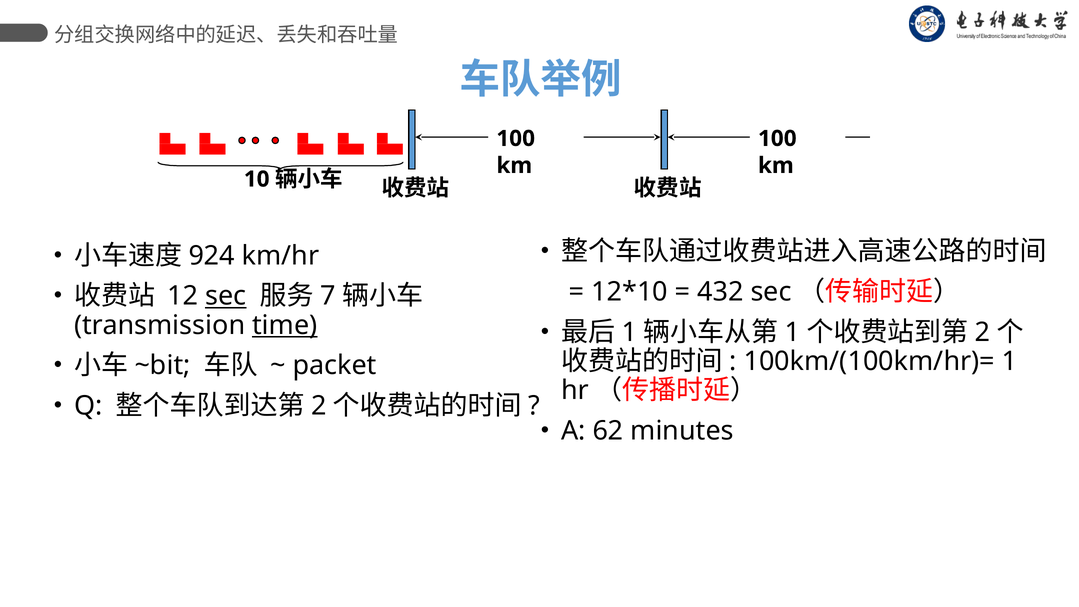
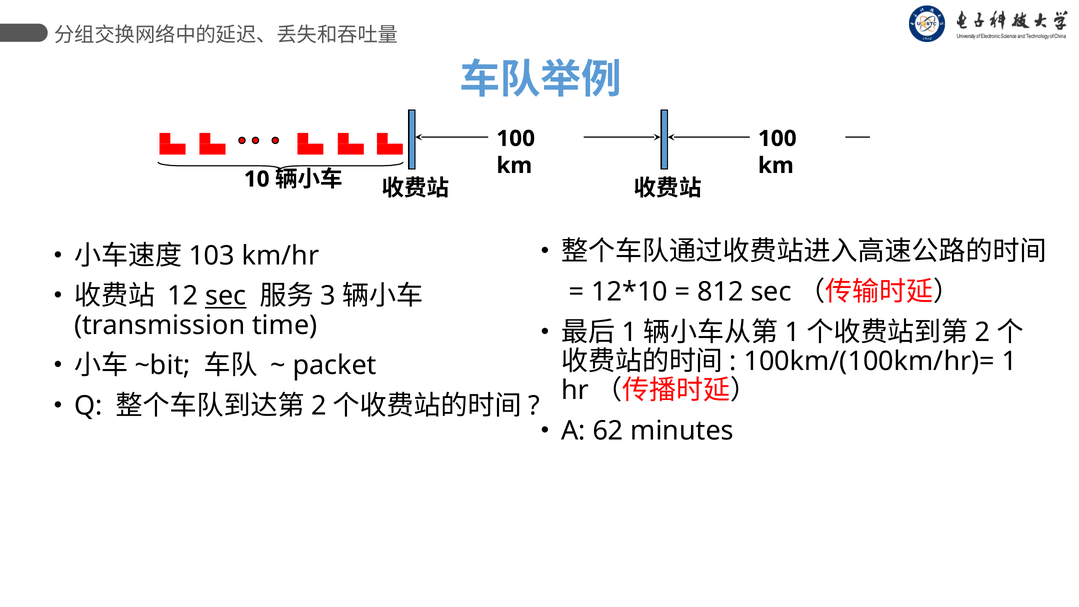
924: 924 -> 103 (212, 256)
7: 7 -> 3 (328, 296)
432: 432 -> 812 (720, 292)
time underline: present -> none (285, 325)
